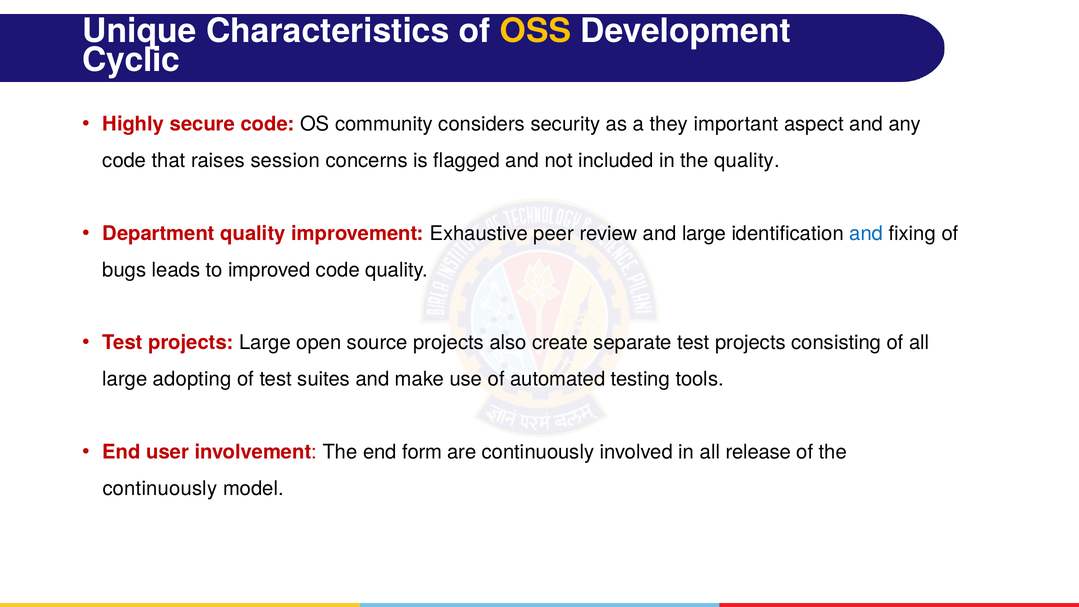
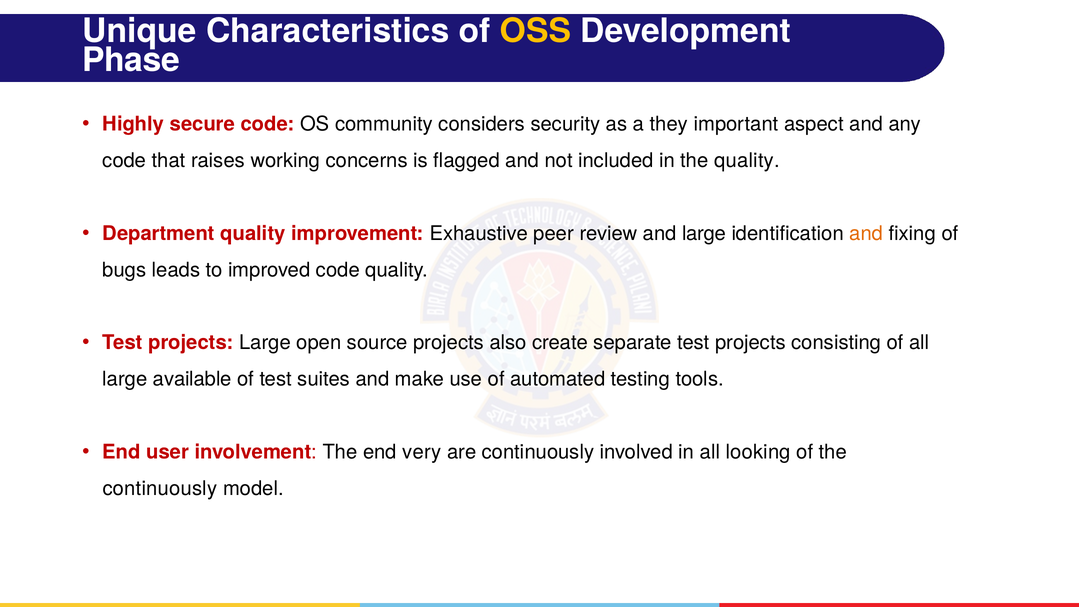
Cyclic: Cyclic -> Phase (131, 60)
session: session -> working (285, 161)
and colour: blue -> orange (866, 233)
adopting: adopting -> available (192, 379)
form: form -> very (422, 452)
release: release -> looking (758, 452)
